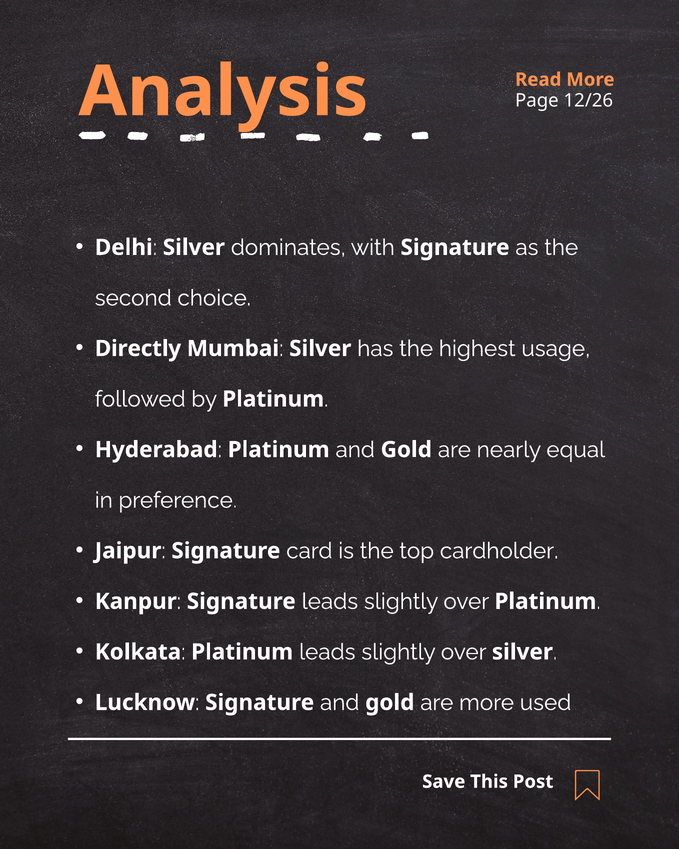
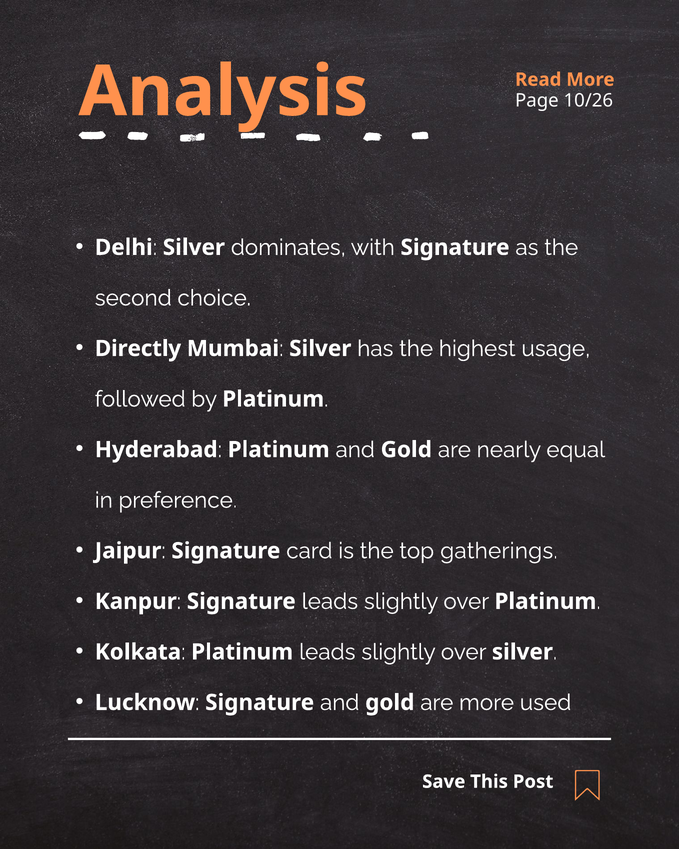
12/26: 12/26 -> 10/26 (588, 101)
cardholder: cardholder -> gatherings (499, 551)
